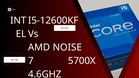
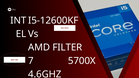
NOISE: NOISE -> FILTER (67, 47)
